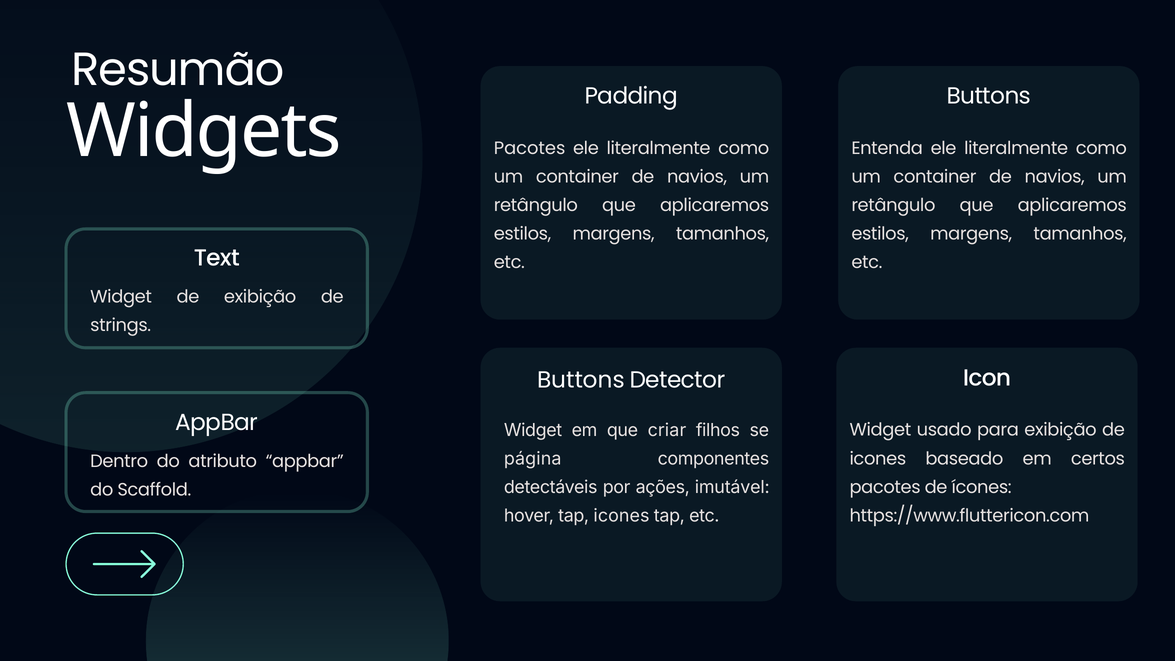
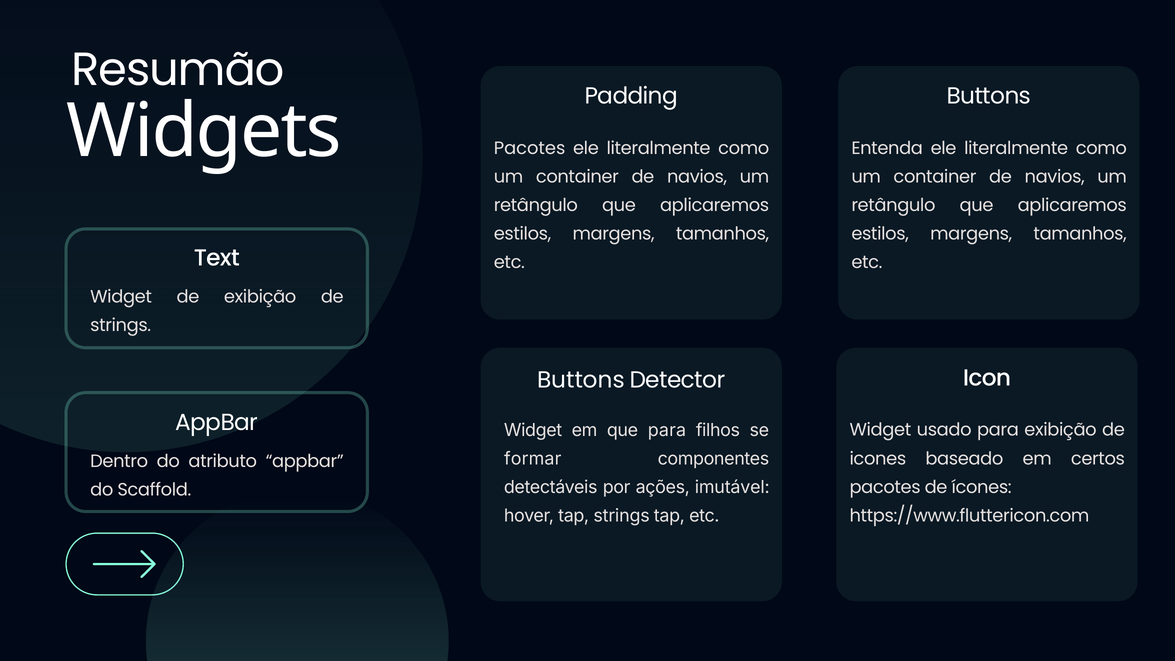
que criar: criar -> para (667, 430)
página: página -> formar (533, 459)
tap icones: icones -> strings (622, 516)
